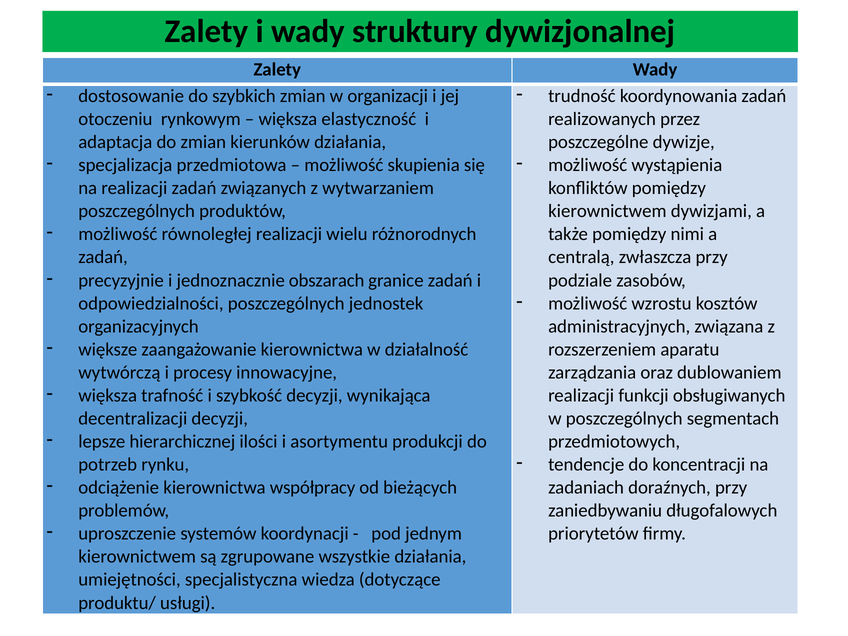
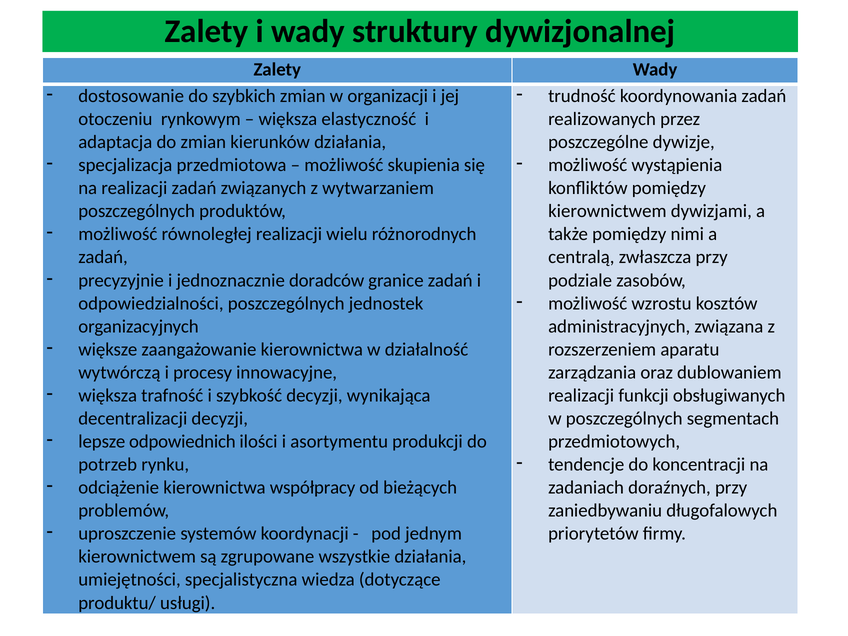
obszarach: obszarach -> doradców (327, 280)
hierarchicznej: hierarchicznej -> odpowiednich (182, 442)
